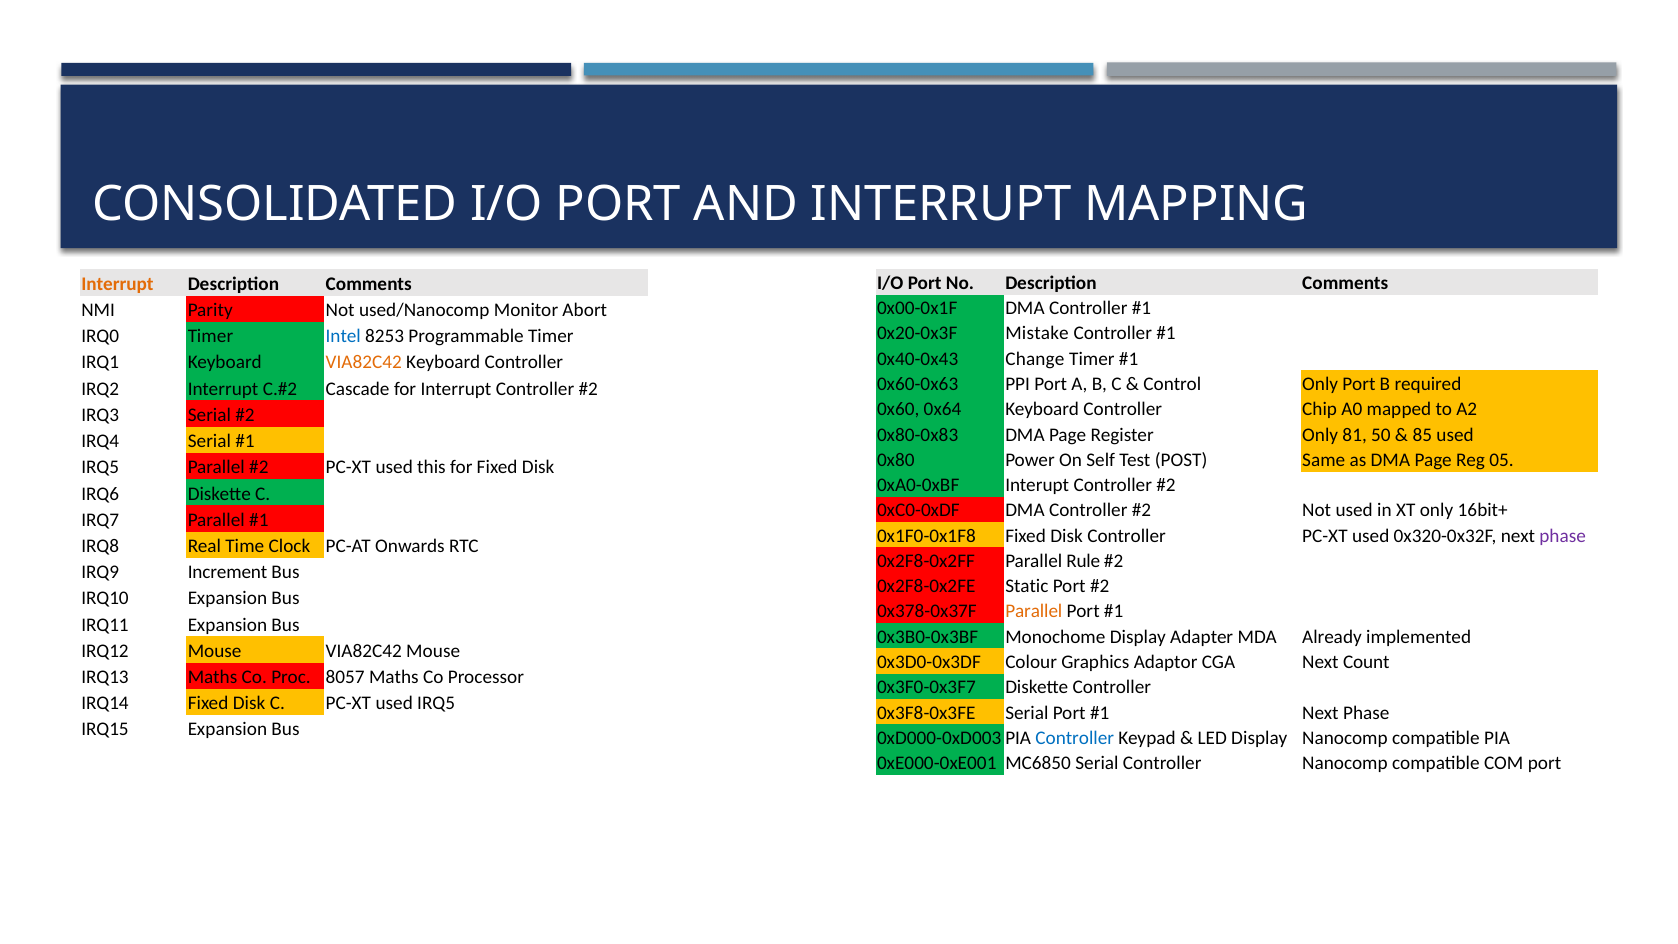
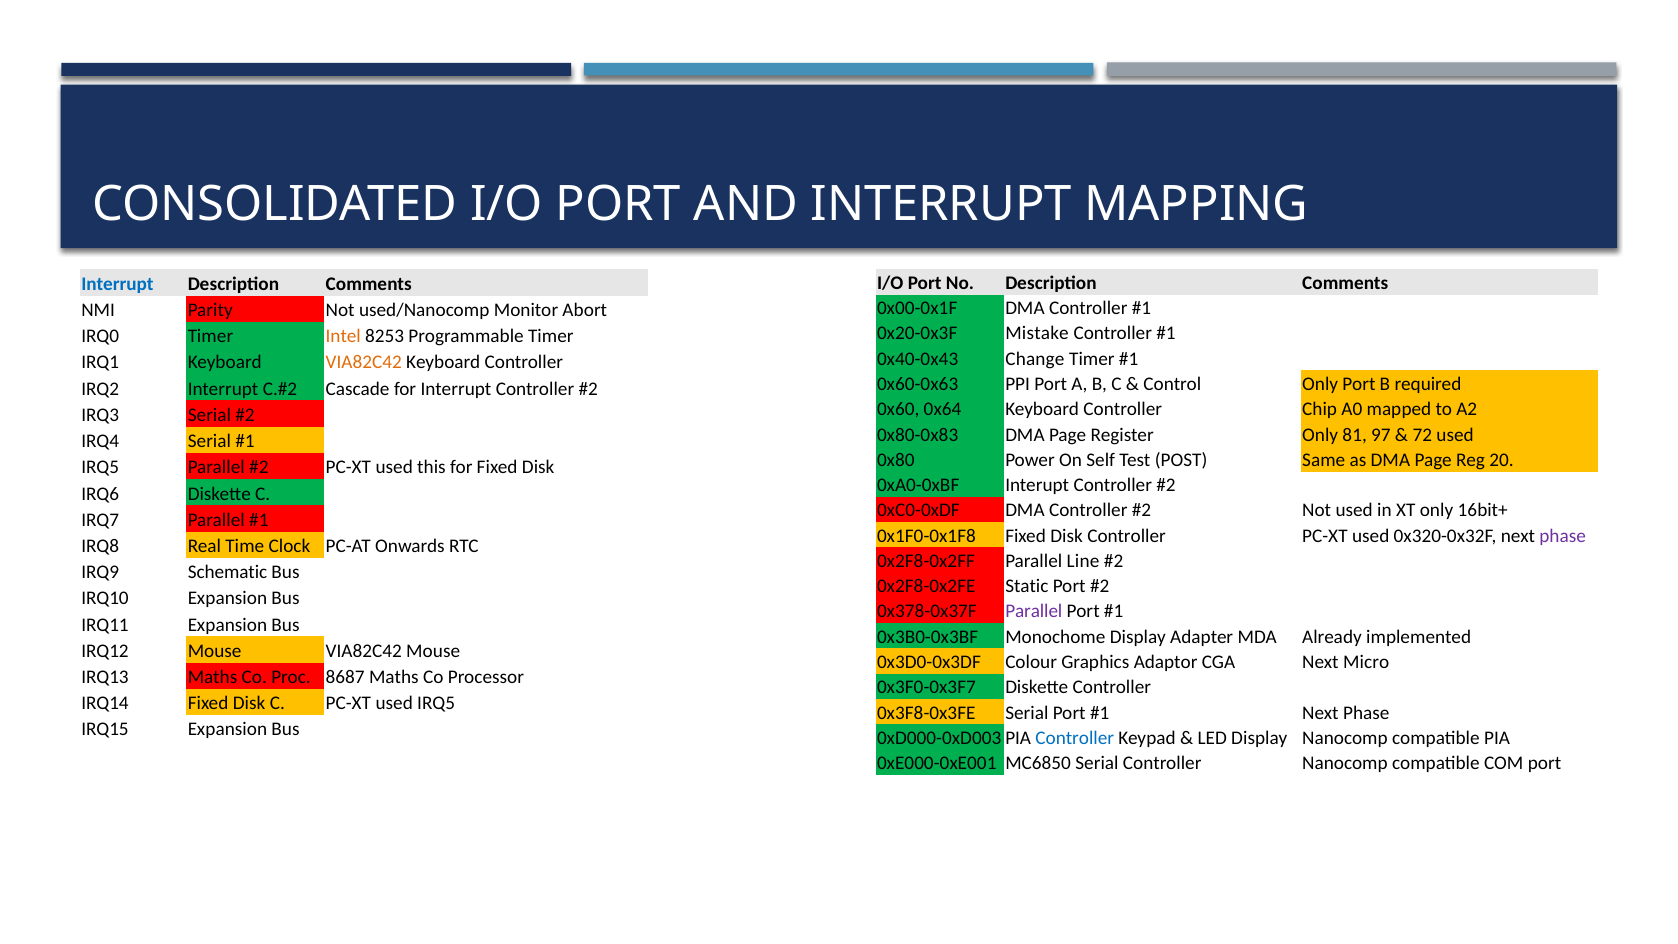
Interrupt colour: orange -> blue (117, 284)
Intel colour: blue -> orange (343, 336)
50: 50 -> 97 (1381, 435)
85: 85 -> 72 (1422, 435)
05: 05 -> 20 (1501, 460)
Rule: Rule -> Line (1083, 561)
Increment: Increment -> Schematic (228, 572)
Parallel colour: orange -> purple (1034, 612)
Count: Count -> Micro (1366, 662)
8057: 8057 -> 8687 (345, 677)
